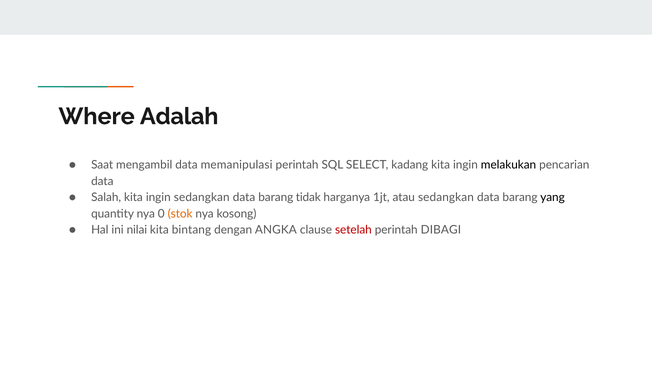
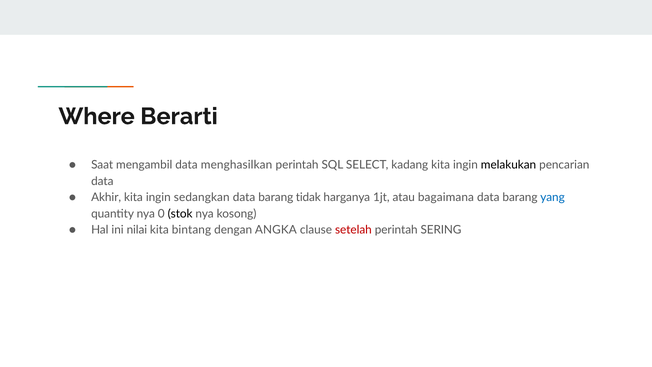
Adalah: Adalah -> Berarti (179, 116)
memanipulasi: memanipulasi -> menghasilkan (237, 165)
Salah: Salah -> Akhir (106, 197)
atau sedangkan: sedangkan -> bagaimana (446, 197)
yang colour: black -> blue (553, 197)
stok colour: orange -> black (180, 214)
DIBAGI: DIBAGI -> SERING (441, 230)
